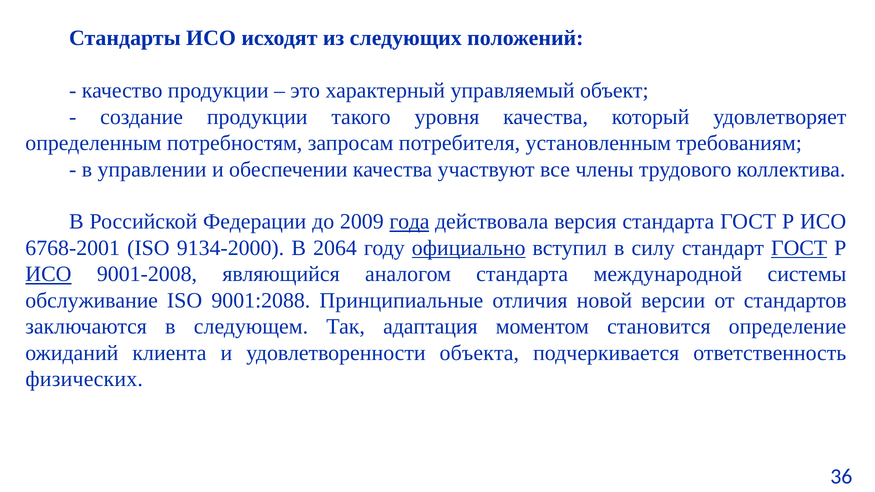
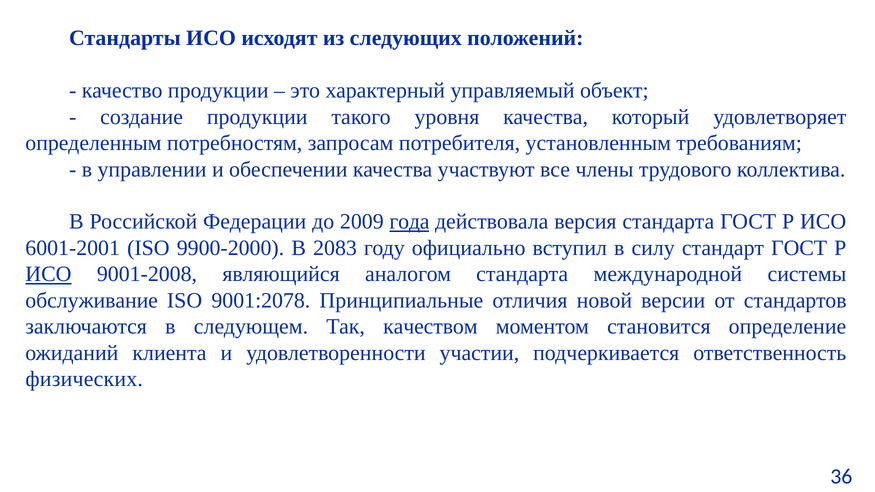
6768-2001: 6768-2001 -> 6001-2001 (73, 248)
9134-2000: 9134-2000 -> 9900-2000 (230, 248)
2064: 2064 -> 2083 (335, 248)
официально underline: present -> none (469, 248)
ГОСТ underline: present -> none (799, 248)
9001:2088: 9001:2088 -> 9001:2078 (261, 301)
адаптация: адаптация -> качеством (430, 327)
объекта: объекта -> участии (479, 353)
